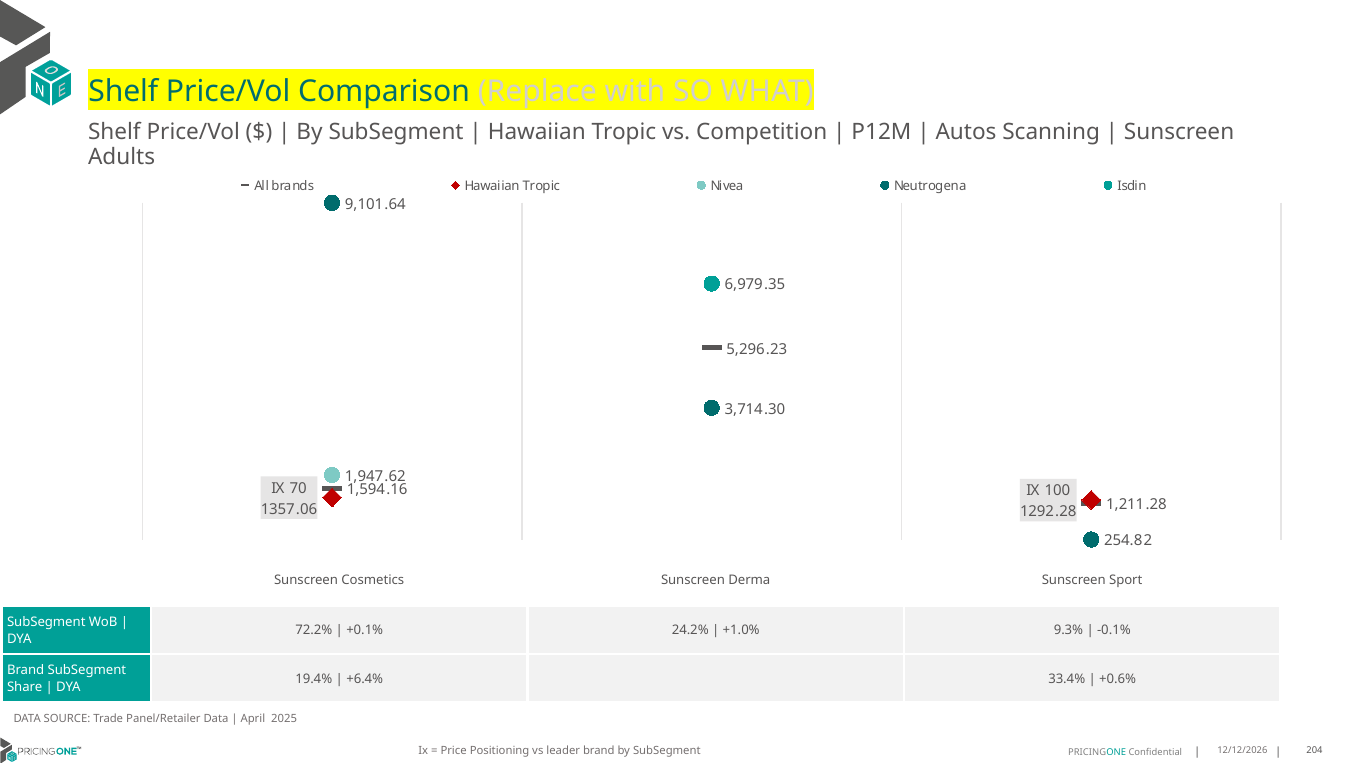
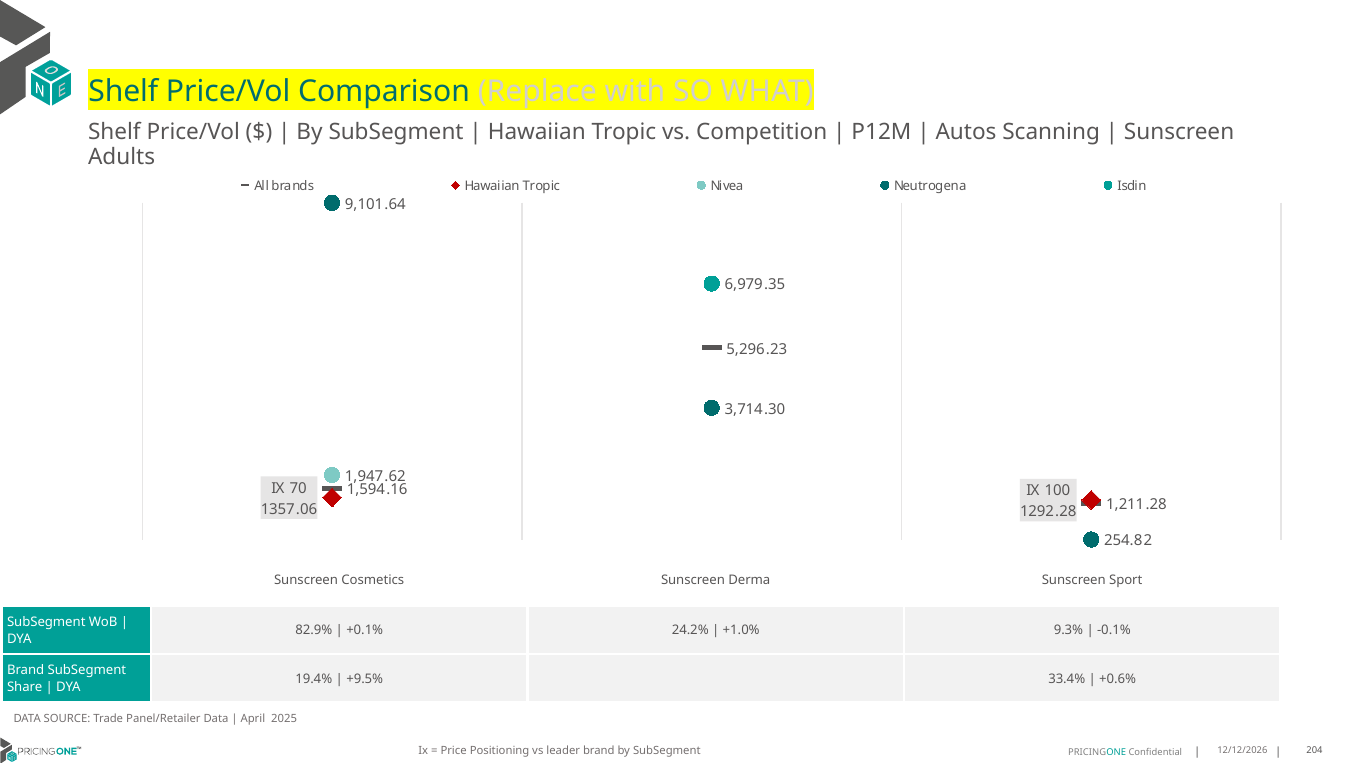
72.2%: 72.2% -> 82.9% (314, 630)
+6.4%: +6.4% -> +9.5% (365, 678)
